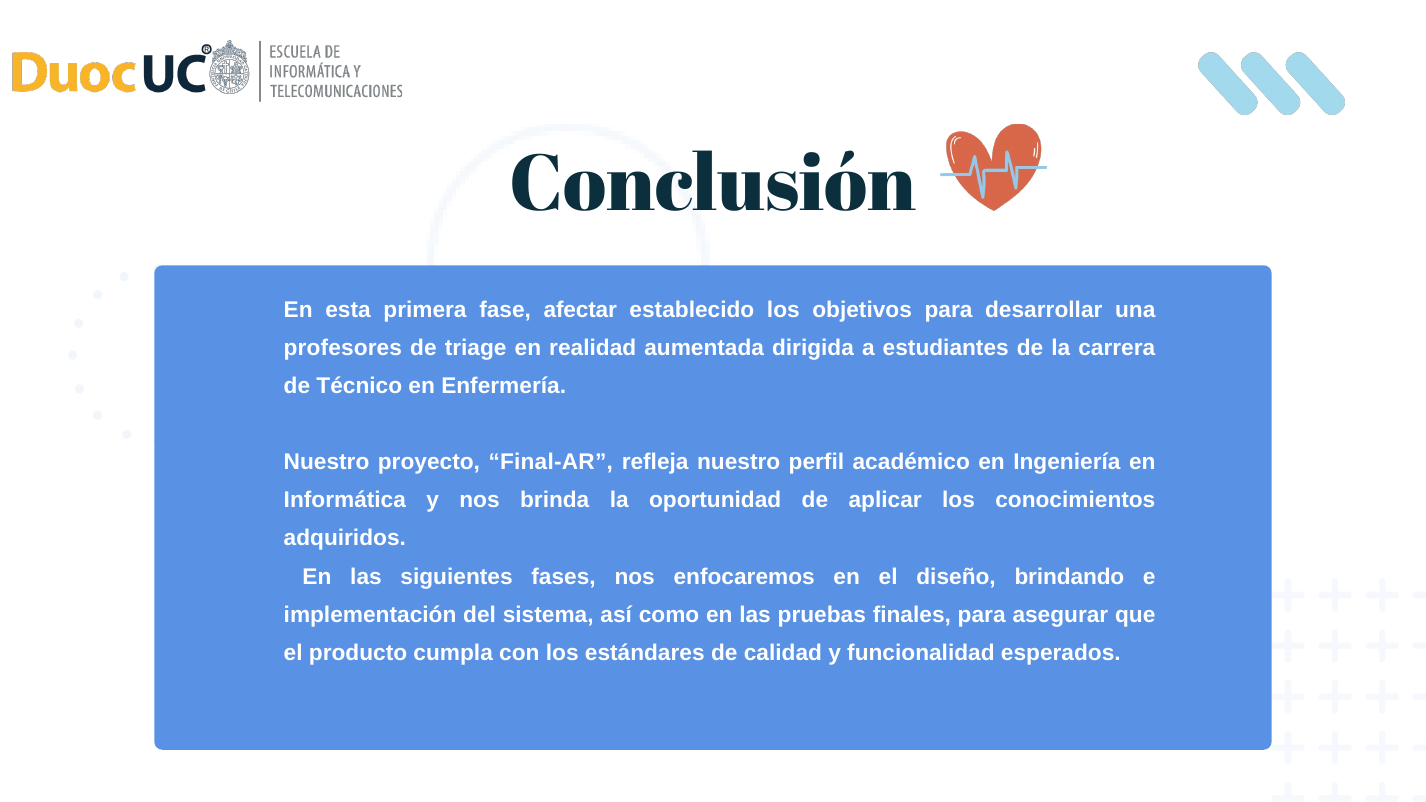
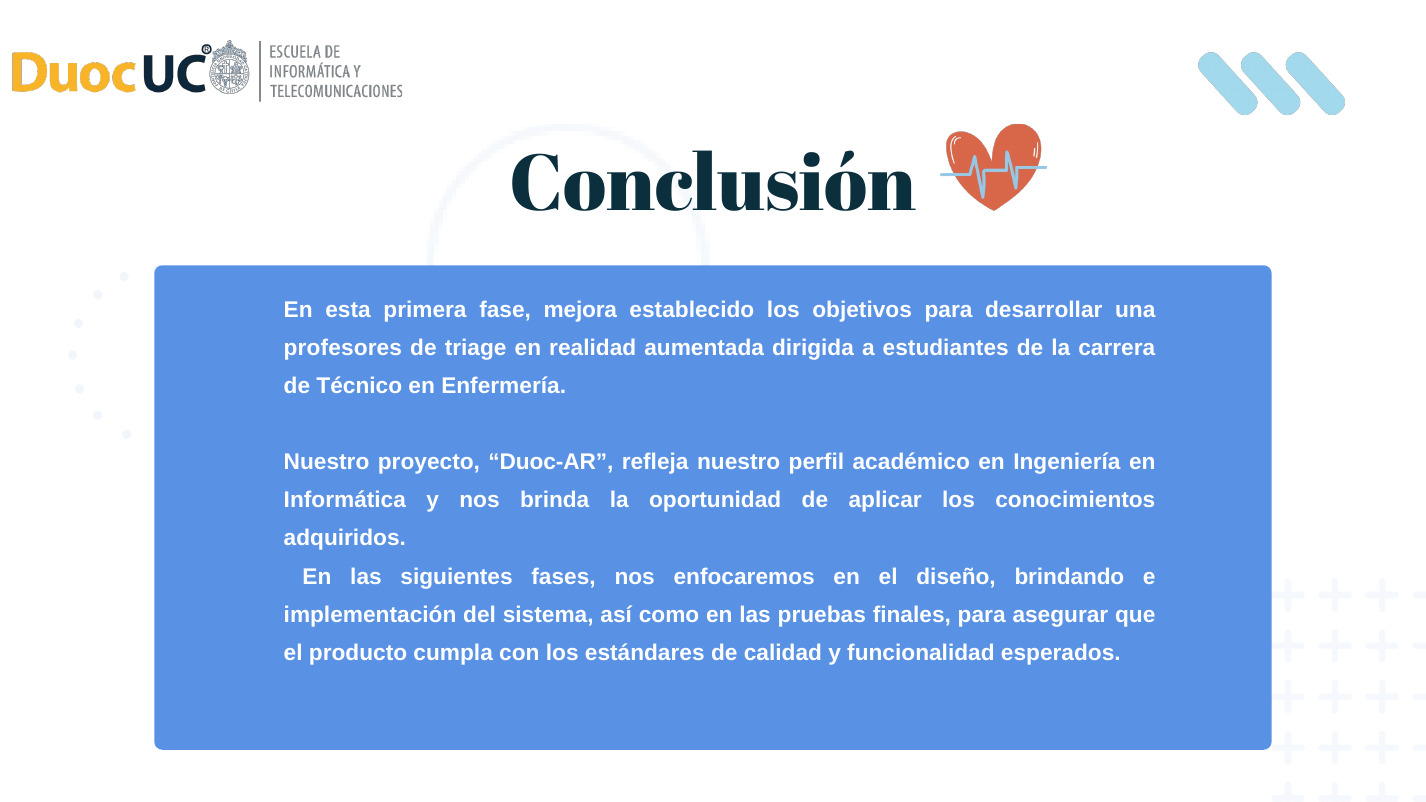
afectar: afectar -> mejora (580, 310)
Final-AR: Final-AR -> Duoc-AR (551, 462)
